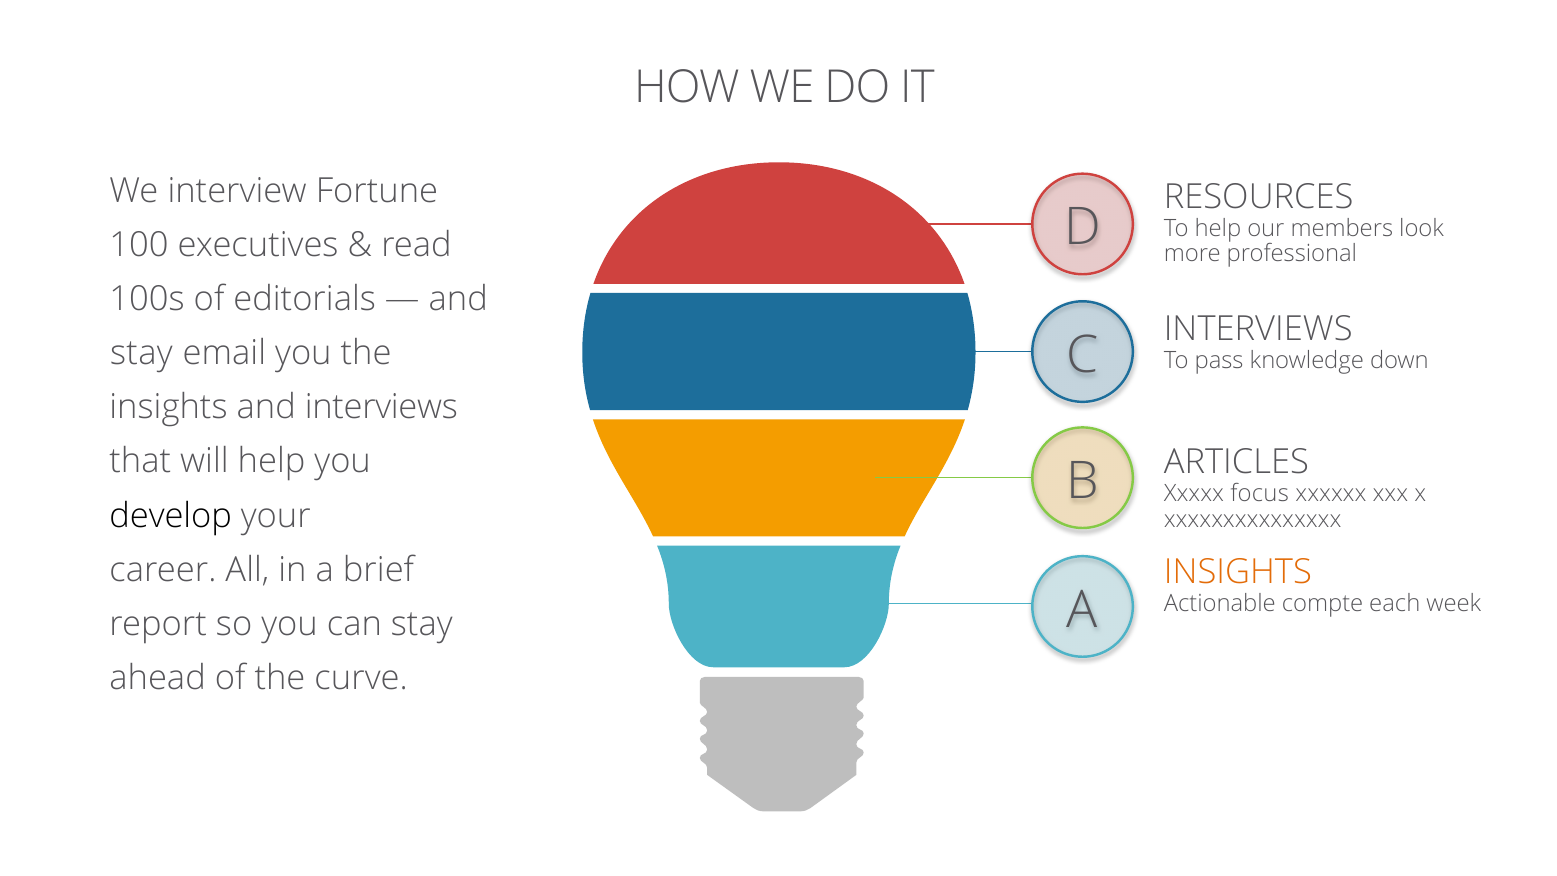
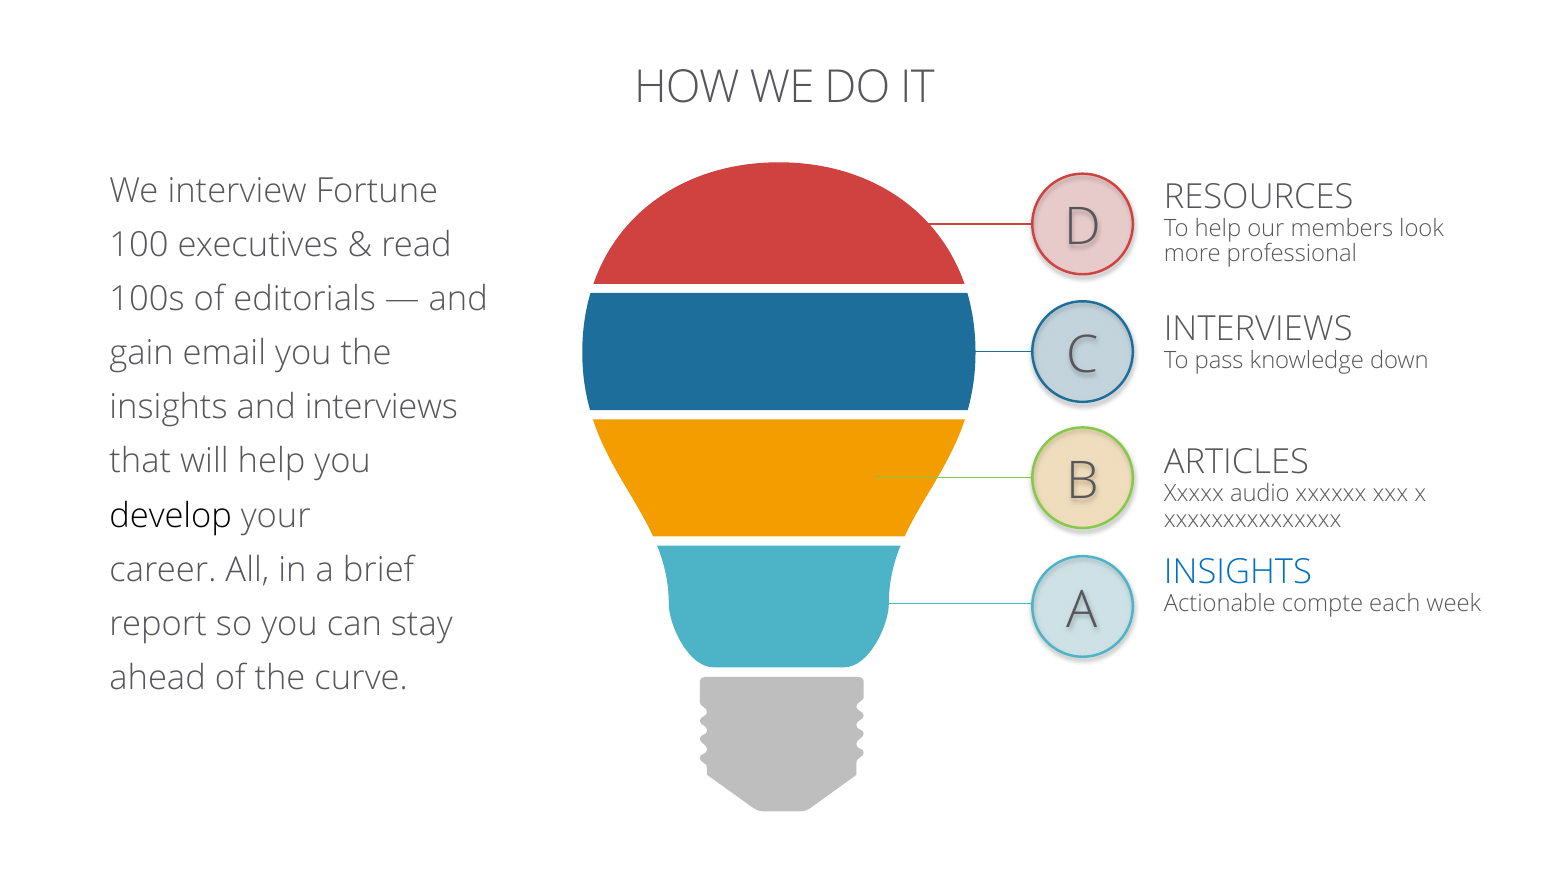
stay: stay -> gain (142, 353)
focus: focus -> audio (1260, 494)
INSIGHTS colour: orange -> blue (1238, 572)
